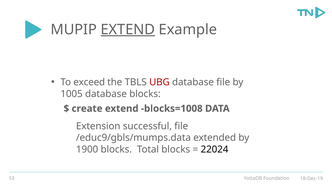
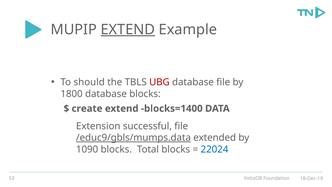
exceed: exceed -> should (89, 82)
1005: 1005 -> 1800 (72, 94)
blocks=1008: blocks=1008 -> blocks=1400 (172, 108)
/educ9/gbls/mumps.data underline: none -> present (133, 138)
1900: 1900 -> 1090 (87, 149)
22024 colour: black -> blue (215, 149)
